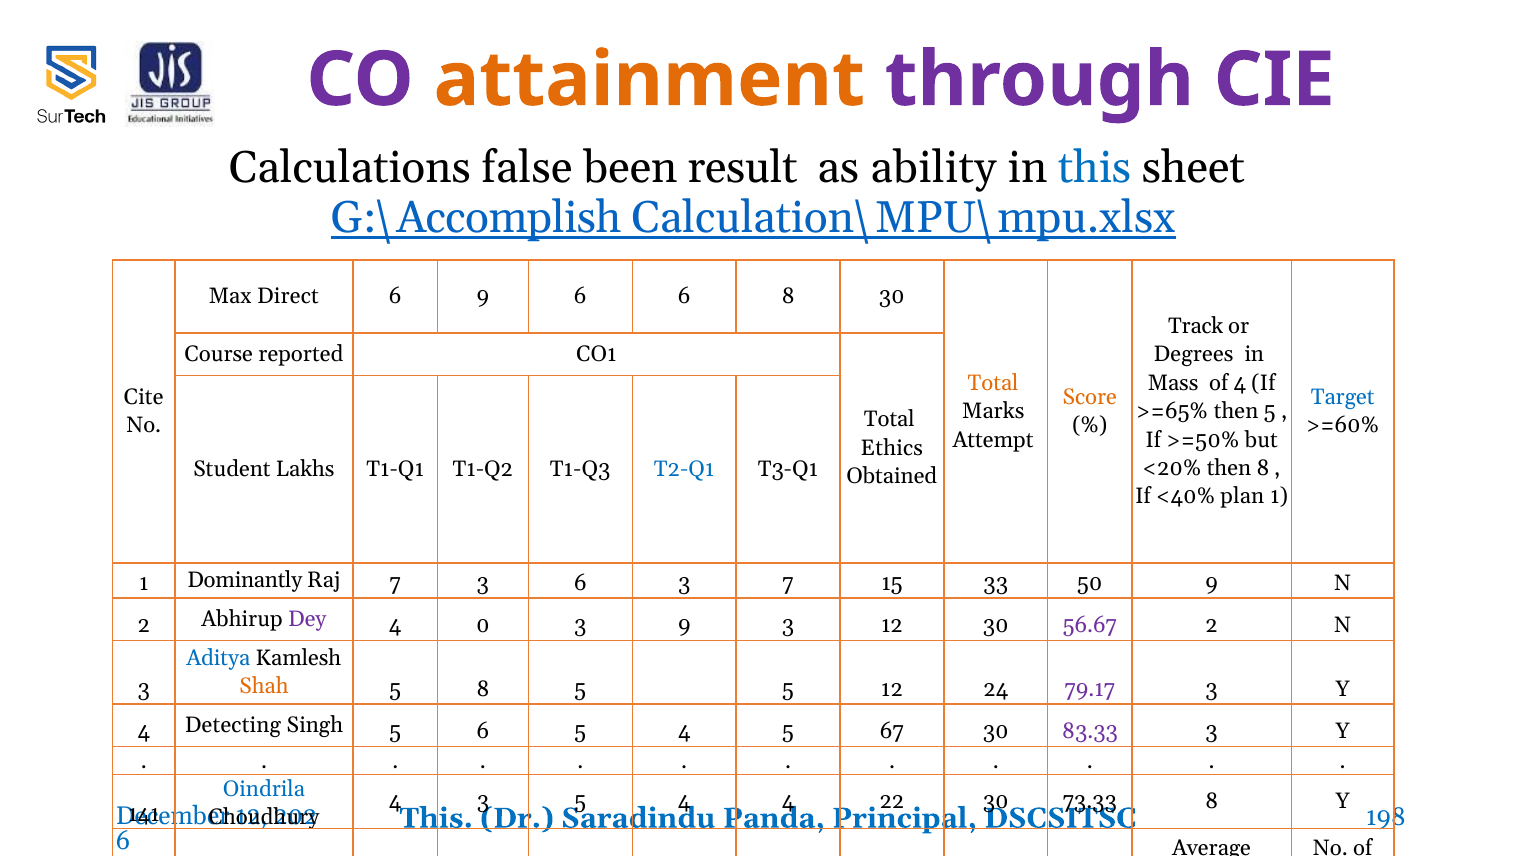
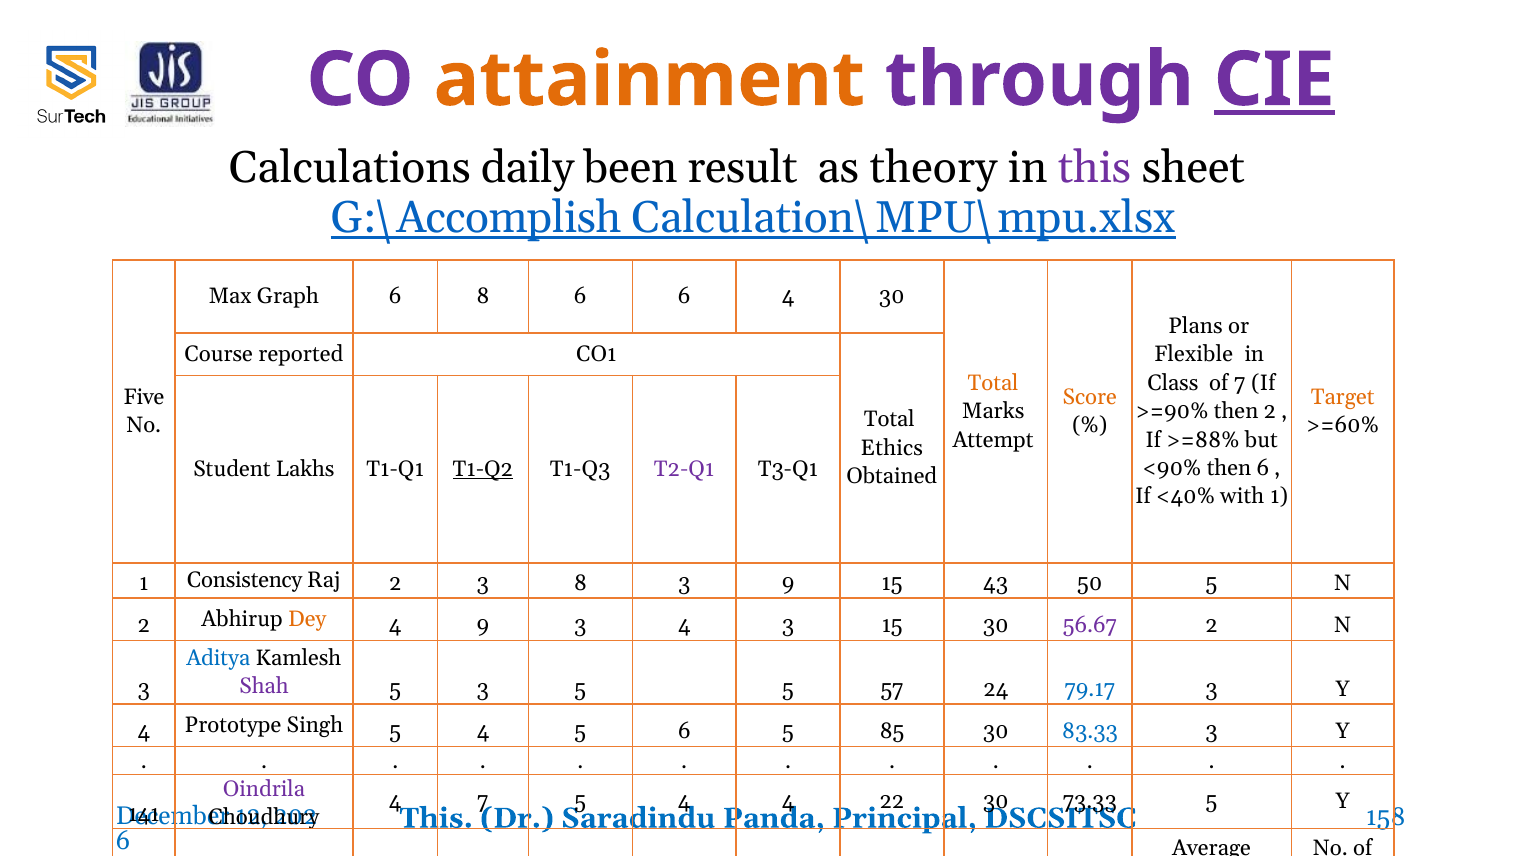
CIE underline: none -> present (1274, 80)
false: false -> daily (527, 167)
ability: ability -> theory (933, 167)
this colour: blue -> purple (1095, 167)
Direct: Direct -> Graph (288, 296)
6 9: 9 -> 8 (483, 296)
6 8: 8 -> 4 (788, 296)
Track: Track -> Plans (1196, 326)
Degrees: Degrees -> Flexible (1194, 355)
Mass: Mass -> Class (1173, 383)
of 4: 4 -> 7 (1240, 383)
Cite: Cite -> Five (144, 397)
Target colour: blue -> orange (1343, 397)
>=65%: >=65% -> >=90% (1172, 411)
then 5: 5 -> 2 (1270, 411)
>=50%: >=50% -> >=88% (1203, 440)
<20%: <20% -> <90% (1172, 468)
then 8: 8 -> 6 (1263, 468)
T1-Q2 underline: none -> present (483, 469)
T2-Q1 colour: blue -> purple (684, 469)
plan: plan -> with (1242, 496)
Dominantly: Dominantly -> Consistency (245, 580)
Raj 7: 7 -> 2 (395, 583)
3 6: 6 -> 8 (580, 583)
3 7: 7 -> 9 (788, 583)
33: 33 -> 43 (996, 583)
50 9: 9 -> 5 (1211, 583)
Dey colour: purple -> orange (307, 619)
4 0: 0 -> 9 (483, 626)
3 9: 9 -> 4 (684, 626)
3 12: 12 -> 15 (892, 626)
Shah colour: orange -> purple (264, 686)
5 8: 8 -> 3 (483, 689)
5 12: 12 -> 57 (892, 689)
79.17 colour: purple -> blue (1090, 689)
Detecting: Detecting -> Prototype (233, 725)
Singh 5 6: 6 -> 4 (483, 732)
4: 4 -> 6 (684, 732)
67: 67 -> 85 (892, 732)
83.33 colour: purple -> blue (1090, 732)
Oindrila colour: blue -> purple (264, 789)
4 3: 3 -> 7 (483, 801)
8: 8 -> 5 (1211, 801)
198: 198 -> 158 (1386, 817)
